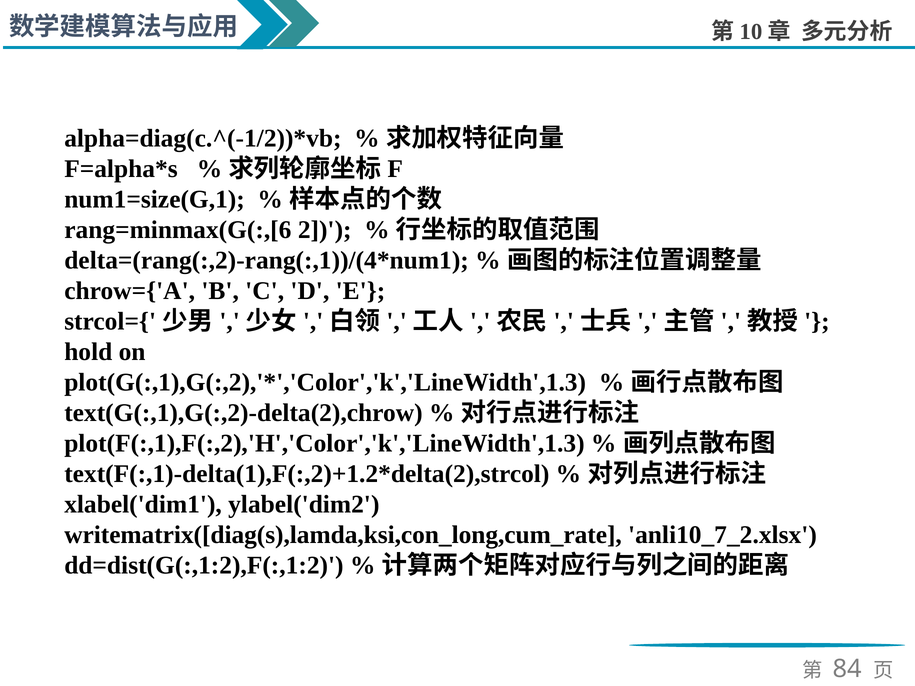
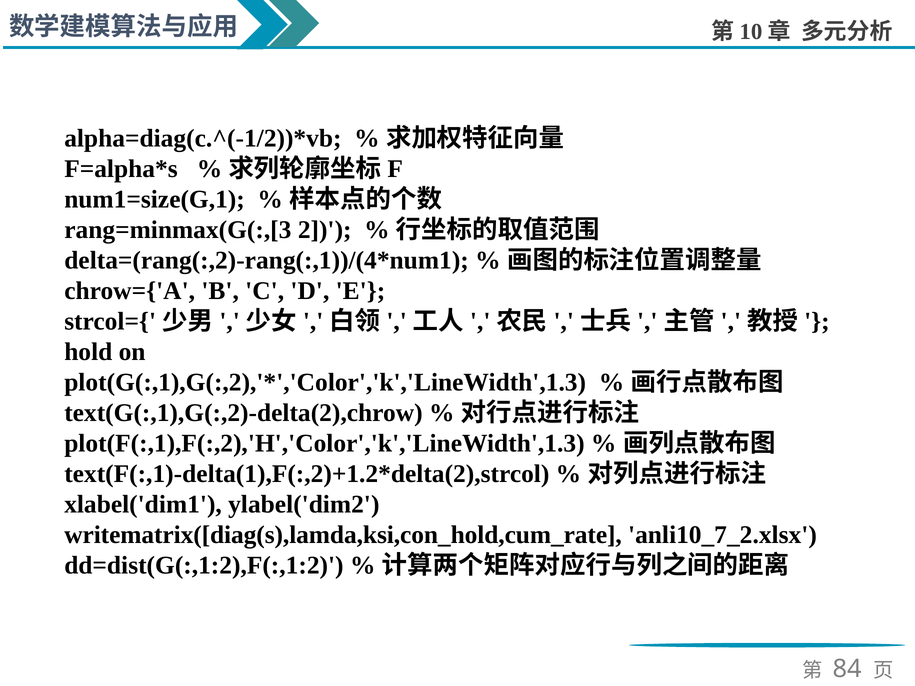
rang=minmax(G(:,[6: rang=minmax(G(:,[6 -> rang=minmax(G(:,[3 (178, 230)
writematrix([diag(s),lamda,ksi,con_long,cum_rate: writematrix([diag(s),lamda,ksi,con_long,cum_rate -> writematrix([diag(s),lamda,ksi,con_hold,cum_rate (343, 535)
